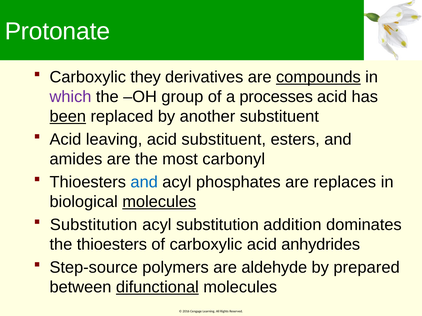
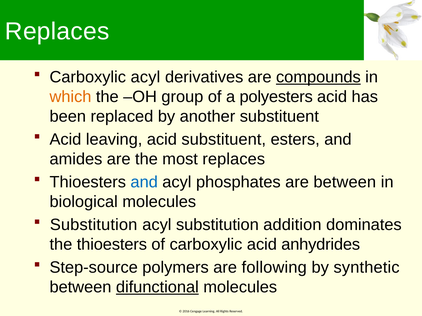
Protonate: Protonate -> Replaces (57, 32)
Carboxylic they: they -> acyl (145, 77)
which colour: purple -> orange (70, 97)
processes: processes -> polyesters (276, 97)
been underline: present -> none (68, 117)
most carbonyl: carbonyl -> replaces (234, 159)
are replaces: replaces -> between (345, 182)
molecules underline: present -> none (159, 202)
aldehyde: aldehyde -> following (274, 268)
prepared: prepared -> synthetic (367, 268)
